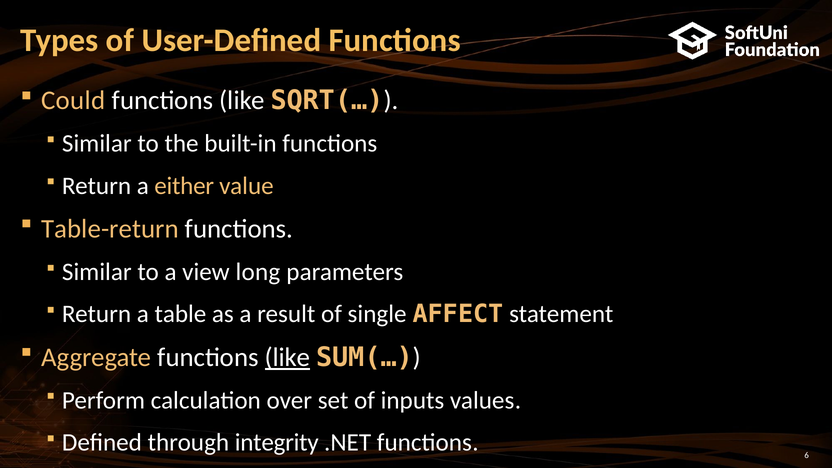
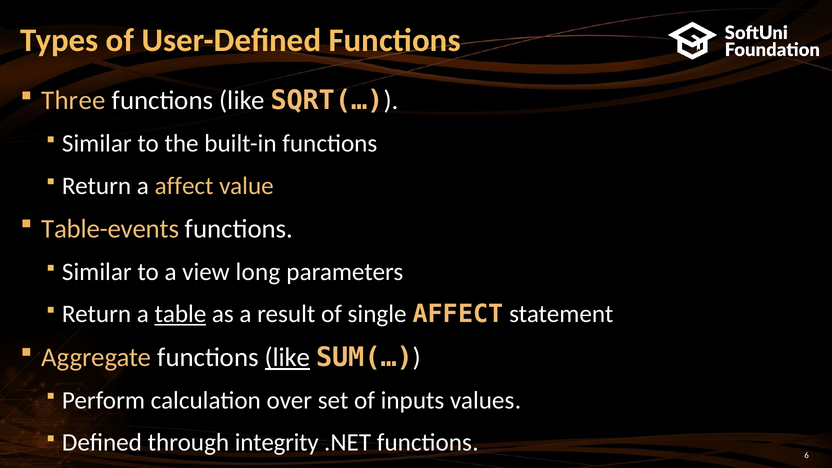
Could: Could -> Three (73, 101)
a either: either -> affect (184, 186)
Table-return: Table-return -> Table-events (110, 229)
table underline: none -> present (180, 314)
